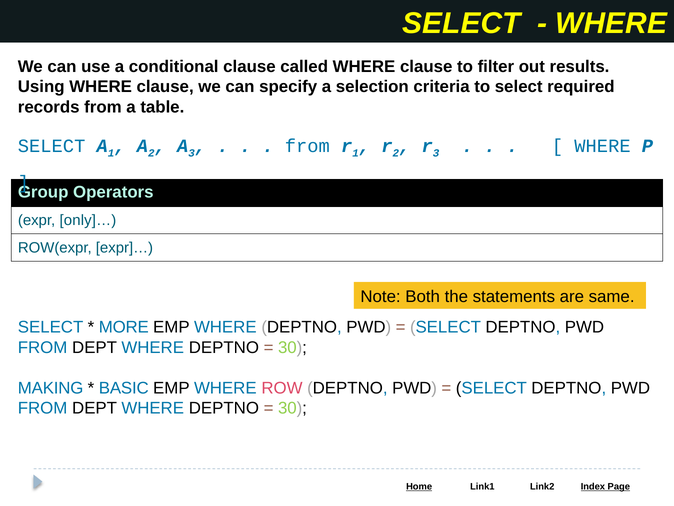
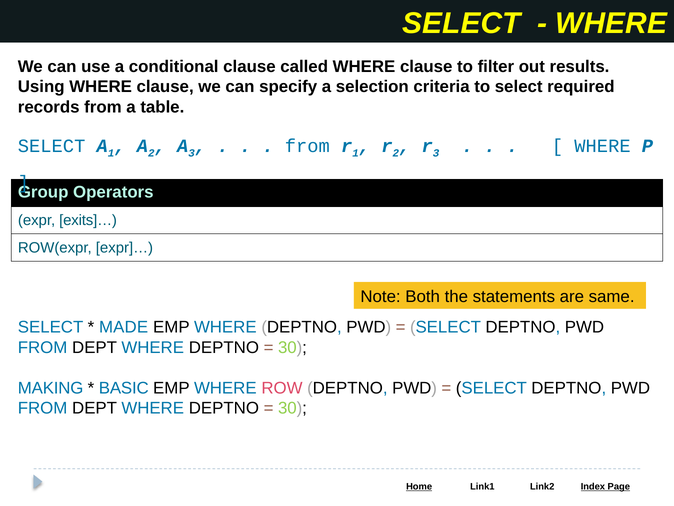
only]…: only]… -> exits]… (88, 220)
MORE: MORE -> MADE (124, 327)
